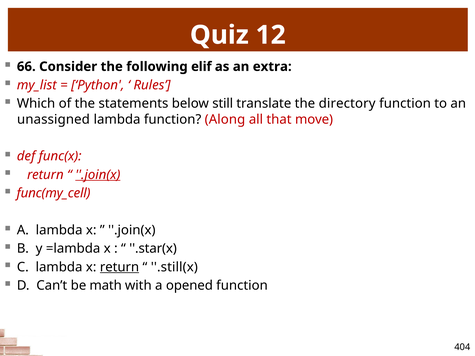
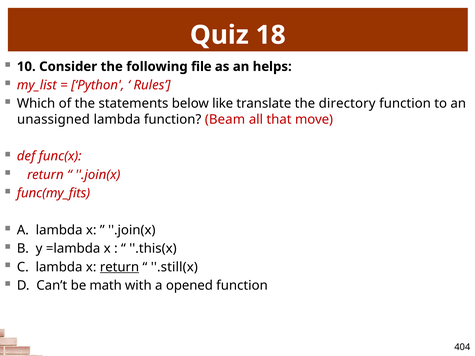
12: 12 -> 18 (271, 35)
66: 66 -> 10 (26, 67)
elif: elif -> file (201, 67)
extra: extra -> helps (272, 67)
still: still -> like (223, 104)
Along: Along -> Beam (225, 119)
.join(x underline: present -> none (98, 175)
func(my_cell: func(my_cell -> func(my_fits (54, 193)
.star(x: .star(x -> .this(x (153, 249)
